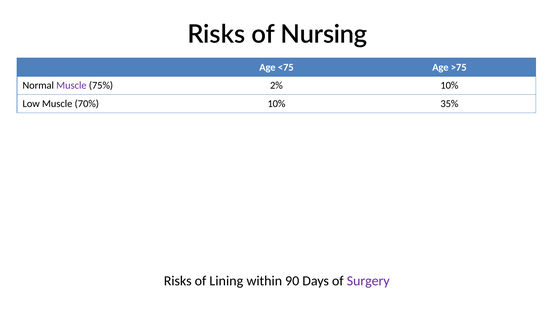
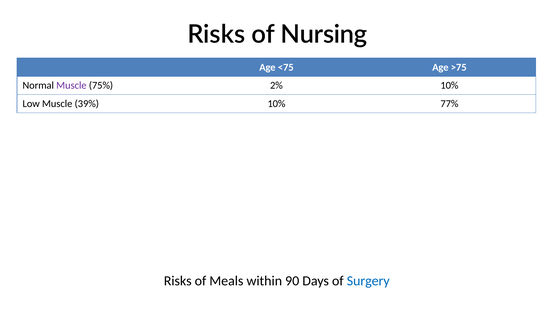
70%: 70% -> 39% (87, 104)
35%: 35% -> 77% (449, 104)
Lining: Lining -> Meals (226, 281)
Surgery colour: purple -> blue (368, 281)
